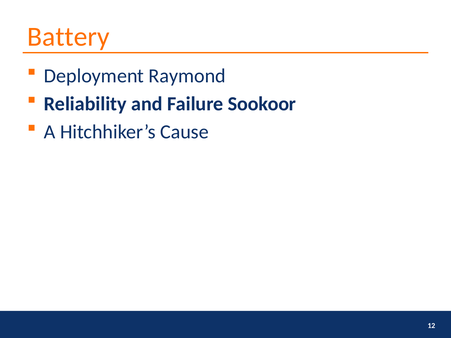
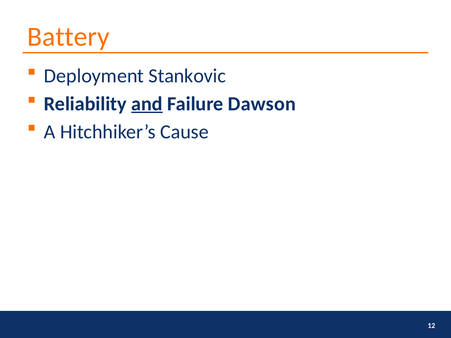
Raymond: Raymond -> Stankovic (187, 76)
and underline: none -> present (147, 104)
Sookoor: Sookoor -> Dawson (262, 104)
